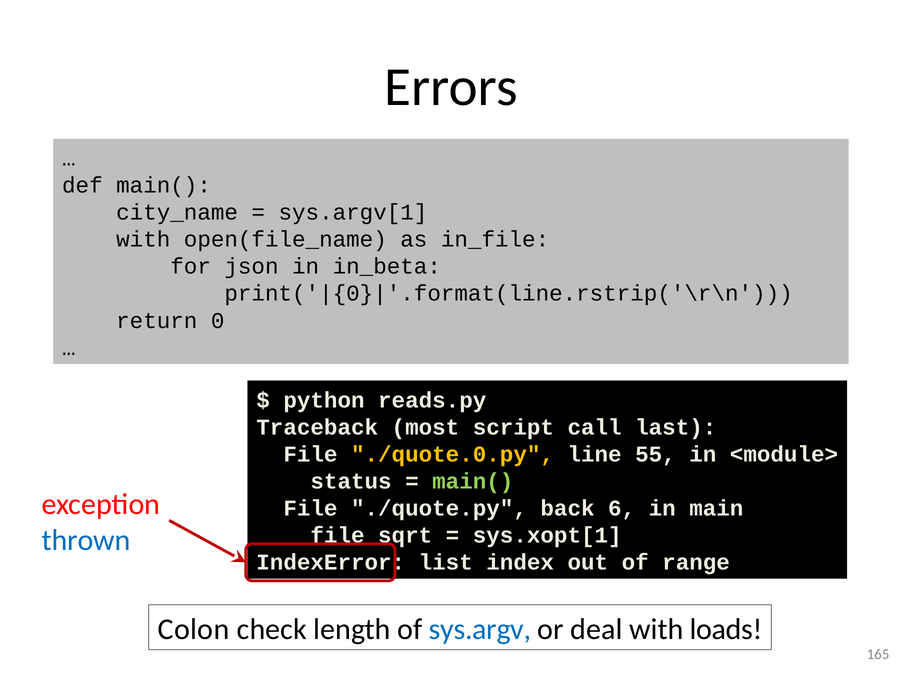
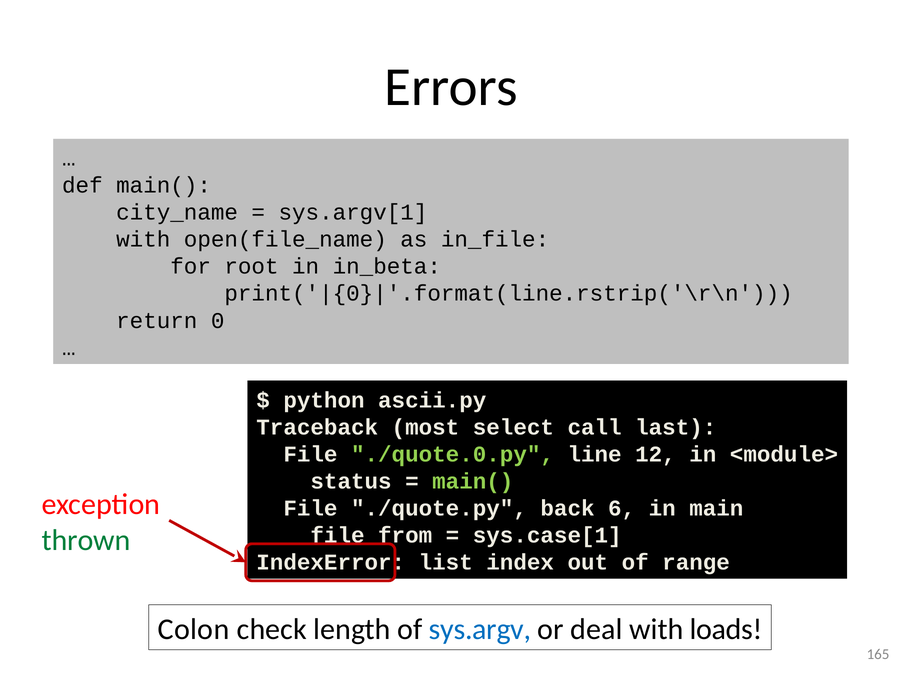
json: json -> root (251, 267)
reads.py: reads.py -> ascii.py (432, 400)
script: script -> select (513, 427)
./quote.0.py colour: yellow -> light green (453, 454)
55: 55 -> 12 (655, 454)
file_sqrt: file_sqrt -> file_from (371, 536)
sys.xopt[1: sys.xopt[1 -> sys.case[1 (547, 536)
thrown colour: blue -> green (86, 541)
